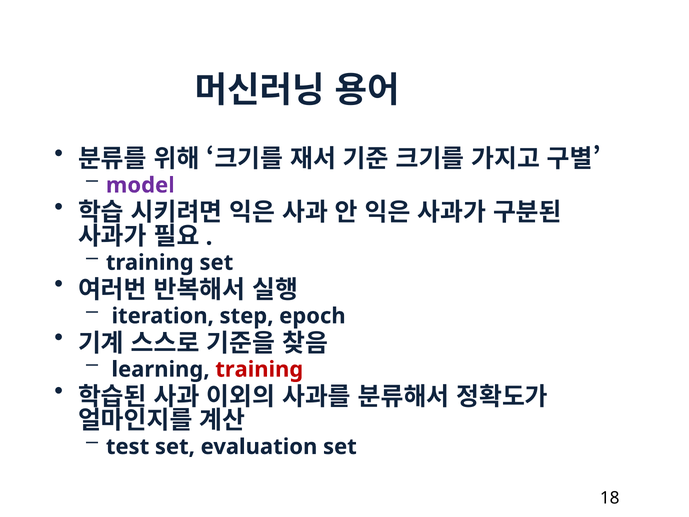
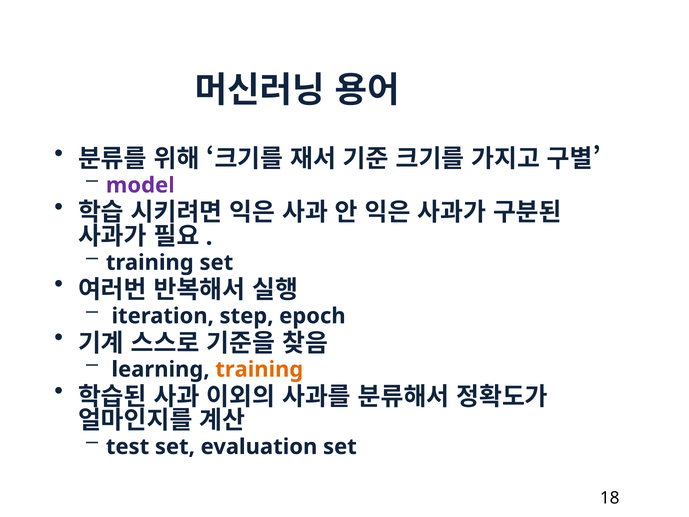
training colour: red -> orange (259, 369)
